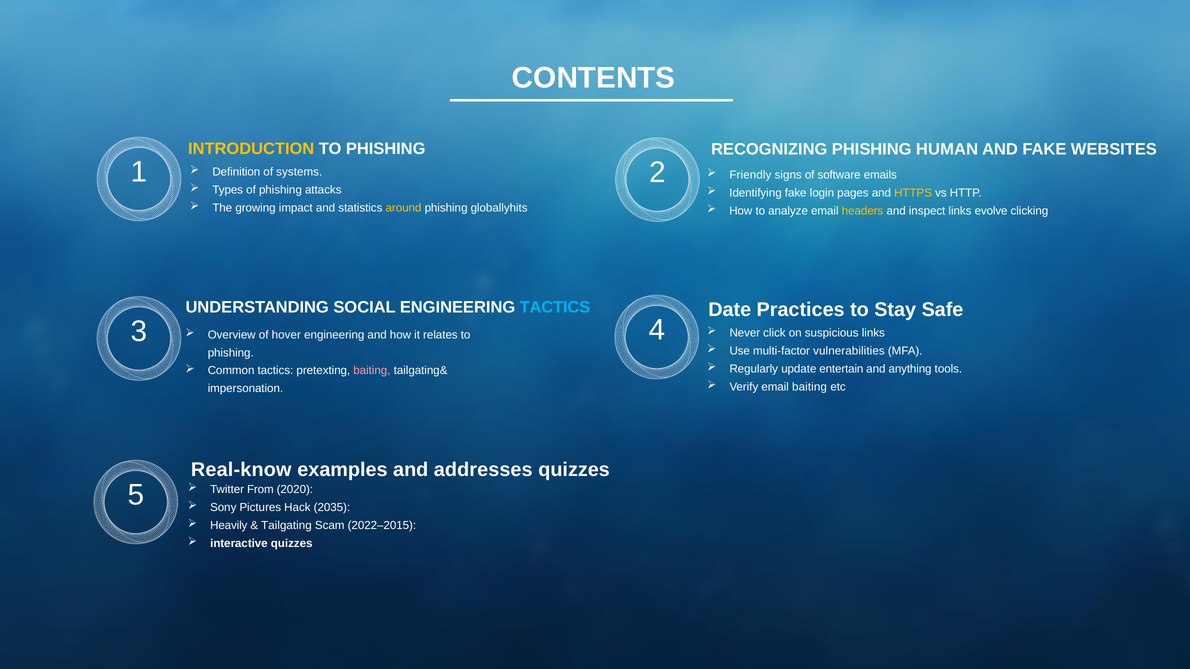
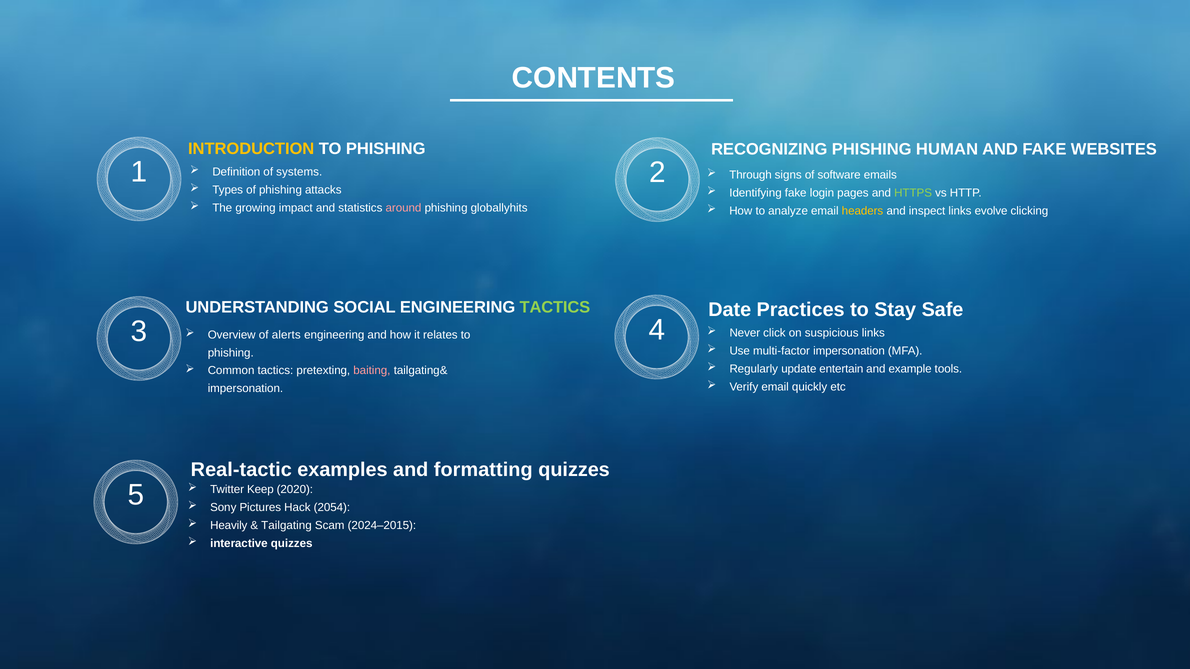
Friendly: Friendly -> Through (751, 175)
HTTPS colour: yellow -> light green (913, 193)
around colour: yellow -> pink (403, 208)
TACTICS colour: light blue -> light green (555, 308)
hover: hover -> alerts (286, 335)
multi-factor vulnerabilities: vulnerabilities -> impersonation (849, 351)
anything: anything -> example (910, 369)
email baiting: baiting -> quickly (810, 387)
Real-know: Real-know -> Real-tactic (241, 470)
addresses: addresses -> formatting (483, 470)
From: From -> Keep (260, 490)
2035: 2035 -> 2054 (332, 508)
2022–2015: 2022–2015 -> 2024–2015 (382, 526)
